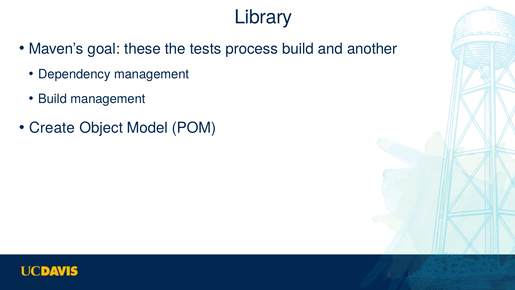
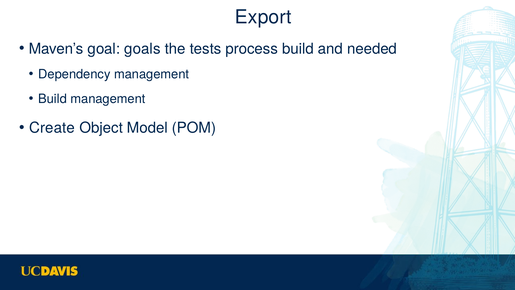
Library: Library -> Export (263, 17)
these: these -> goals (142, 49)
another: another -> needed (372, 49)
